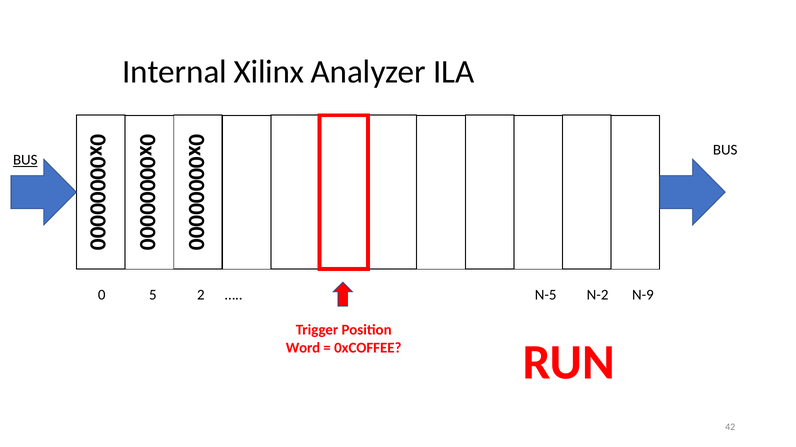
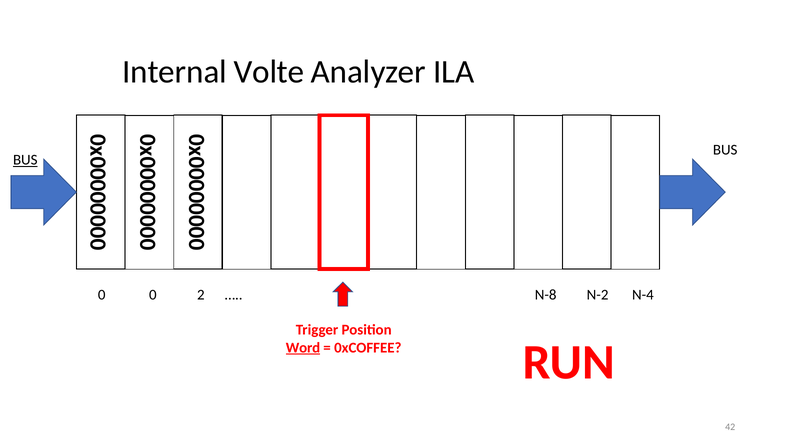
Xilinx: Xilinx -> Volte (269, 72)
5: 5 -> 0 (153, 296)
N-5: N-5 -> N-8 (546, 296)
N-9: N-9 -> N-4 (643, 296)
Word underline: none -> present (303, 348)
